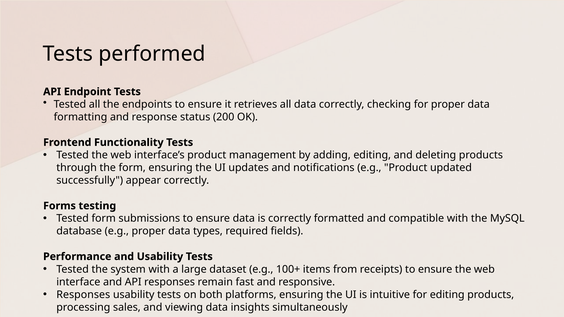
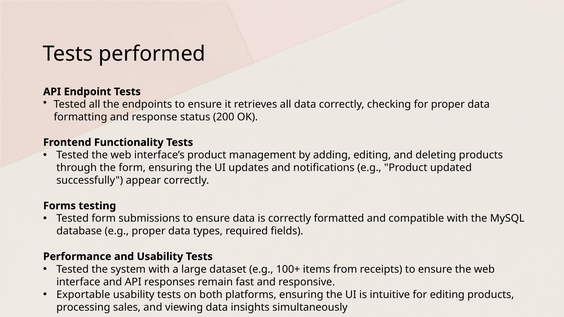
Responses: Responses -> Exportable (83, 295)
